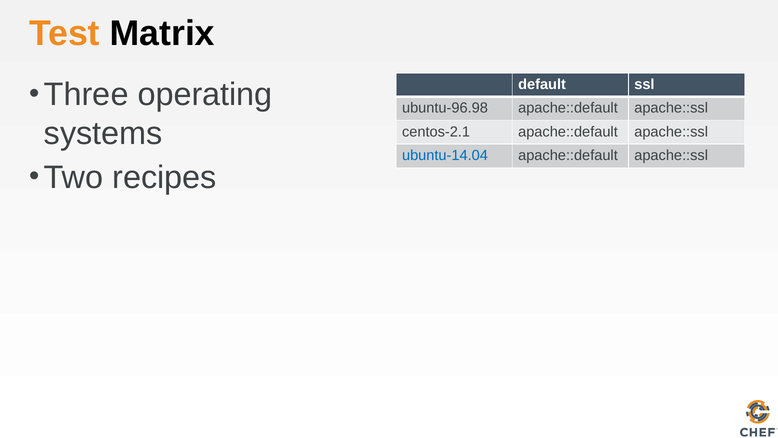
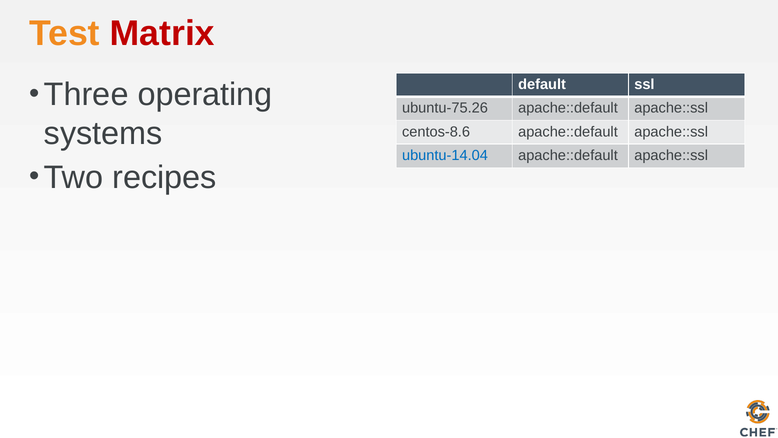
Matrix colour: black -> red (162, 34)
ubuntu-96.98: ubuntu-96.98 -> ubuntu-75.26 (445, 108)
centos-2.1: centos-2.1 -> centos-8.6 (436, 132)
